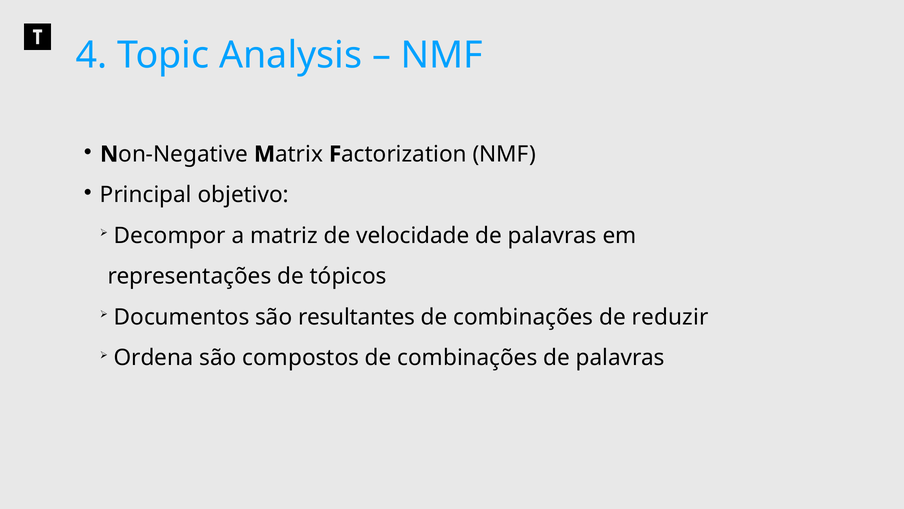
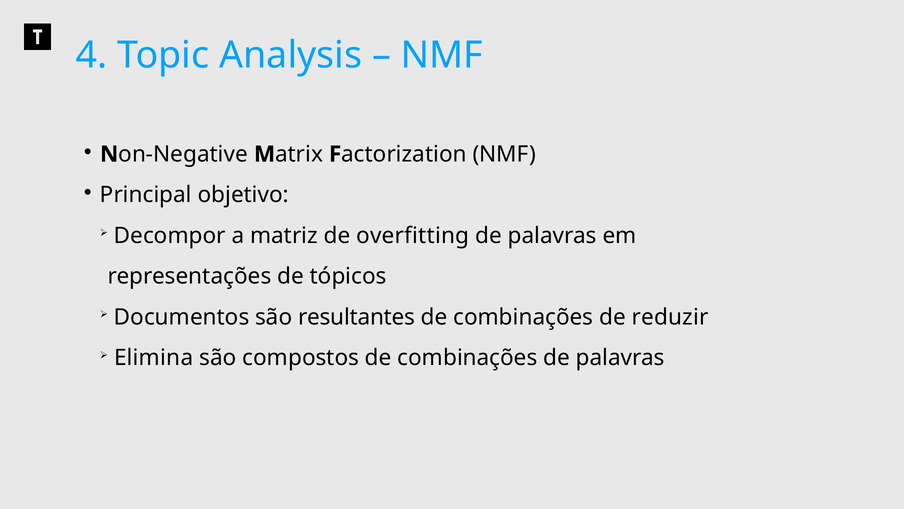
velocidade: velocidade -> overfitting (413, 235)
Ordena: Ordena -> Elimina (154, 357)
